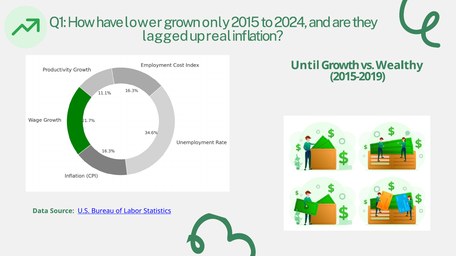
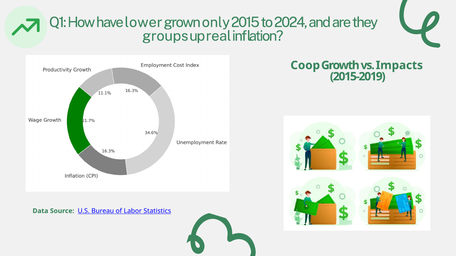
lagged: lagged -> groups (165, 36)
Until: Until -> Coop (305, 65)
Wealthy: Wealthy -> Impacts (399, 65)
